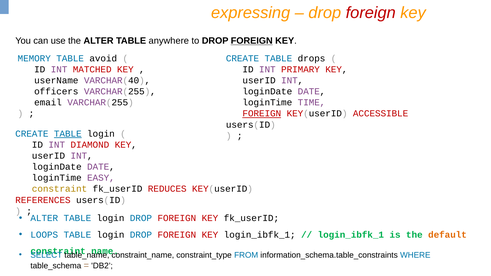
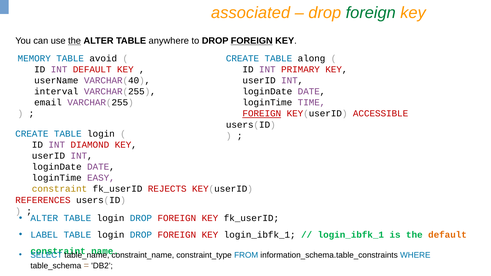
expressing: expressing -> associated (251, 13)
foreign colour: red -> green (371, 13)
the underline: none -> present (75, 41)
drops: drops -> along (312, 58)
INT MATCHED: MATCHED -> DEFAULT (92, 69)
officers: officers -> interval (56, 92)
TABLE underline: present -> none (68, 134)
REDUCES: REDUCES -> REJECTS (167, 189)
LOOPS: LOOPS -> LABEL (44, 235)
